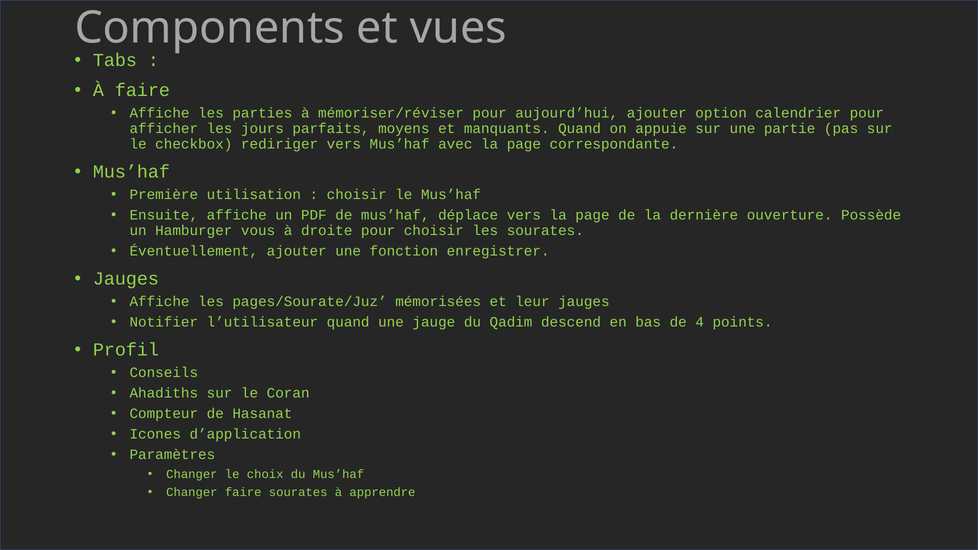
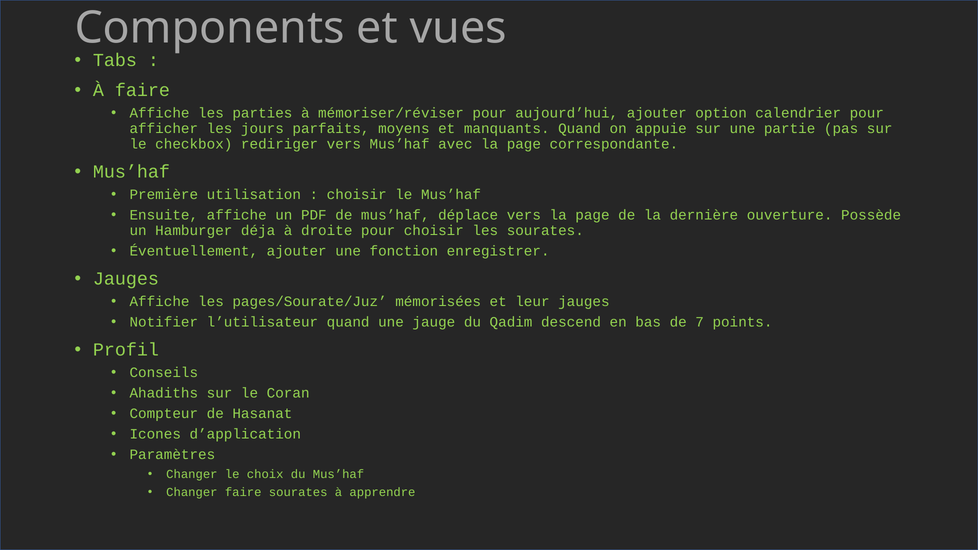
vous: vous -> déja (258, 230)
4: 4 -> 7 (700, 322)
